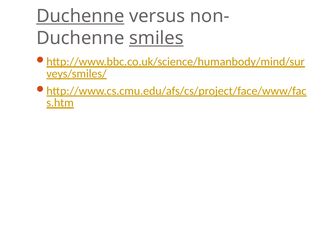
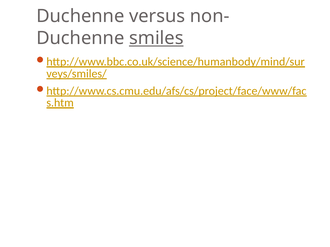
Duchenne underline: present -> none (80, 16)
